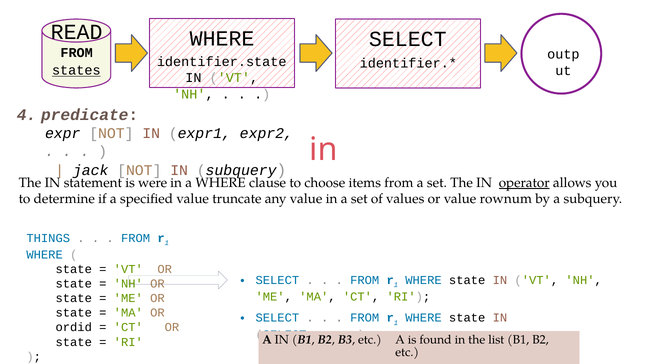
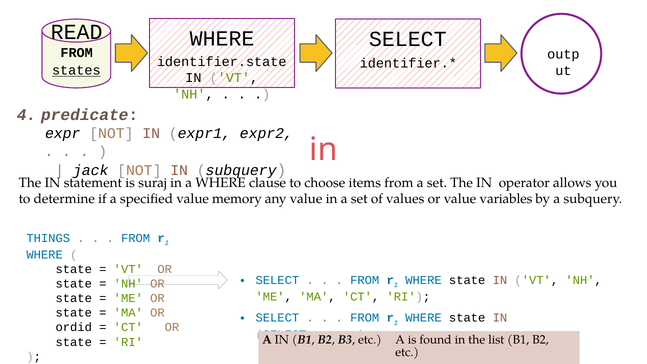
were: were -> suraj (153, 183)
operator underline: present -> none (524, 183)
truncate: truncate -> memory (237, 199)
rownum: rownum -> variables (506, 199)
